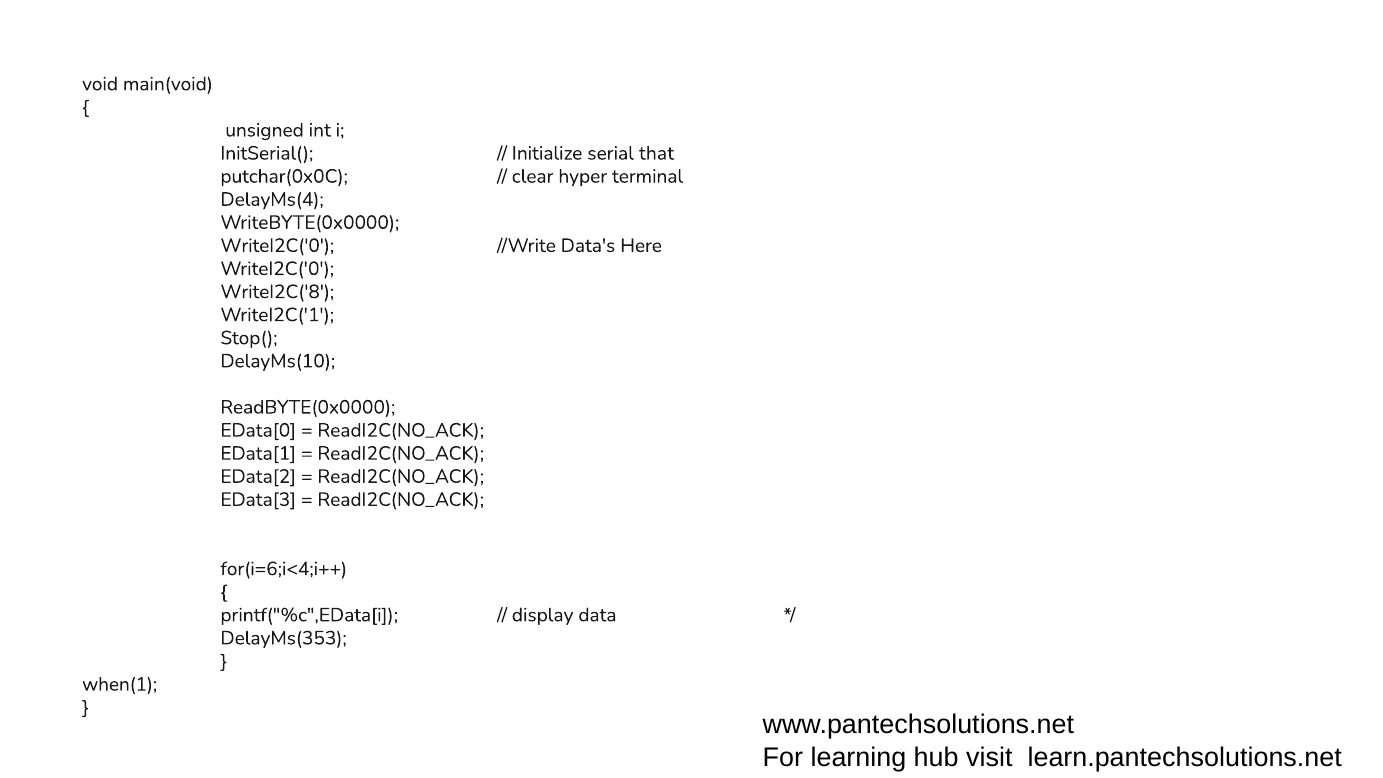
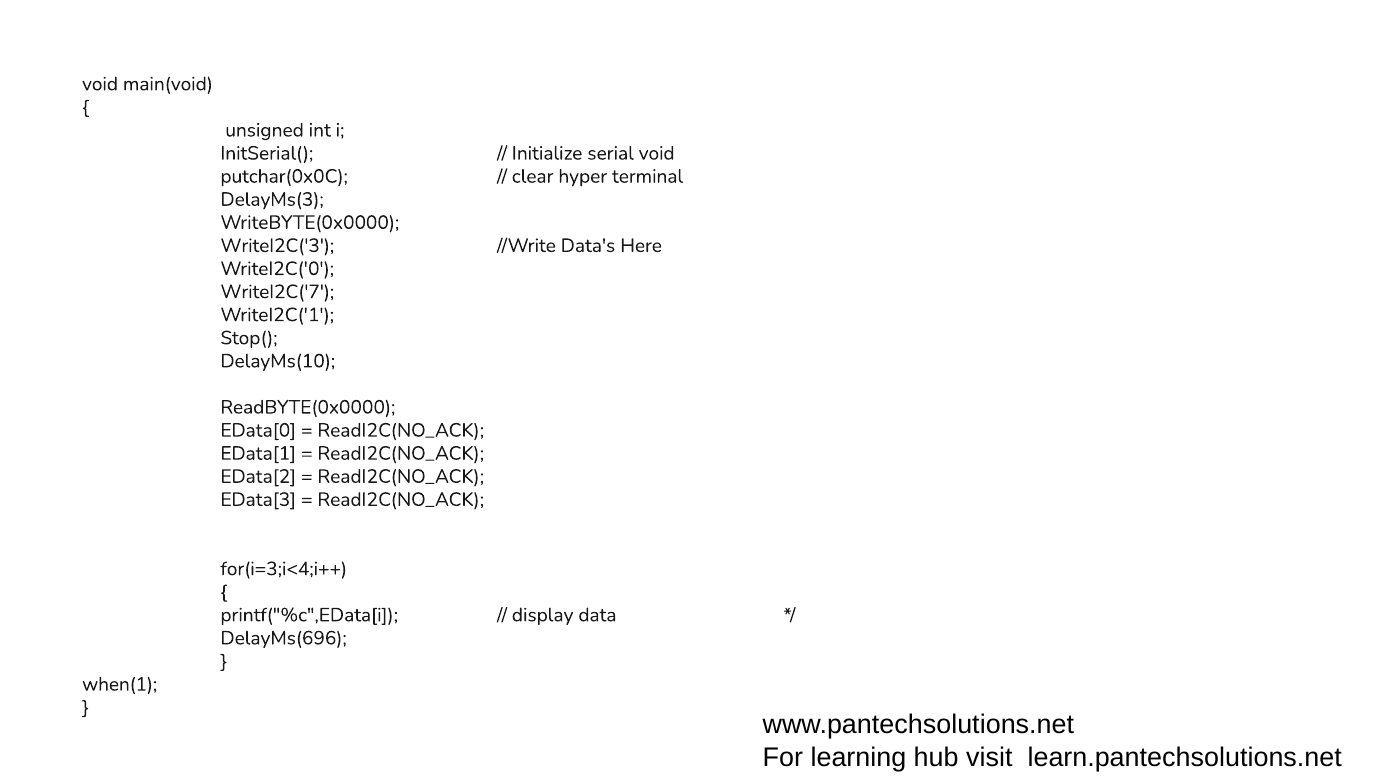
serial that: that -> void (657, 153)
DelayMs(4: DelayMs(4 -> DelayMs(3 (272, 199)
WriteI2C('0: WriteI2C('0 -> WriteI2C('3 (277, 246)
WriteI2C('8: WriteI2C('8 -> WriteI2C('7 (277, 292)
for(i=6;i<4;i++: for(i=6;i<4;i++ -> for(i=3;i<4;i++ (284, 569)
DelayMs(353: DelayMs(353 -> DelayMs(696 (284, 638)
